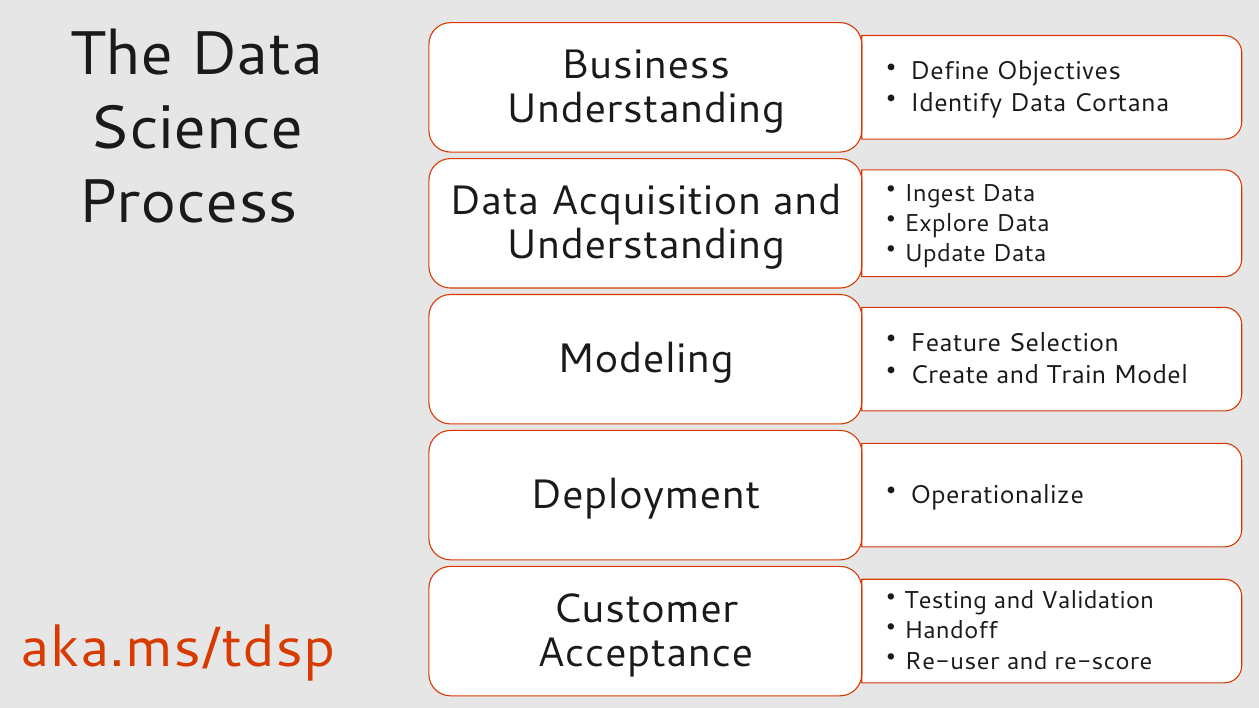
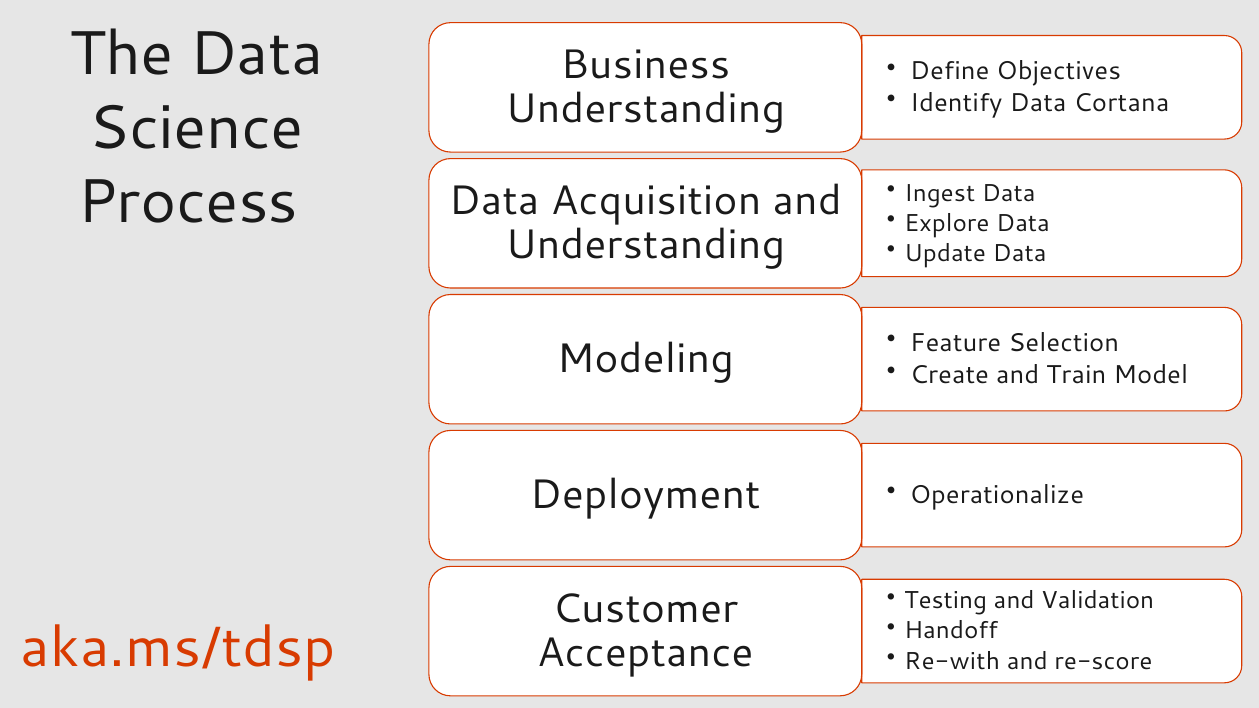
Re-user: Re-user -> Re-with (952, 661)
